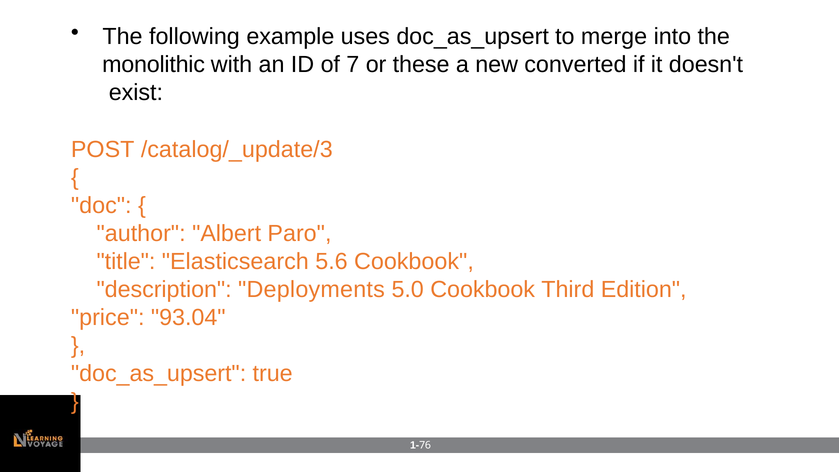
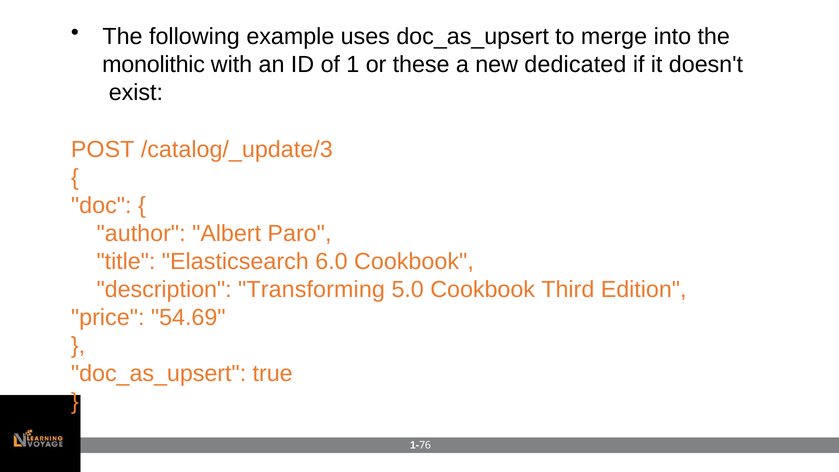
7: 7 -> 1 (353, 65)
converted: converted -> dedicated (575, 65)
5.6: 5.6 -> 6.0 (332, 262)
Deployments: Deployments -> Transforming (311, 290)
93.04: 93.04 -> 54.69 (188, 318)
